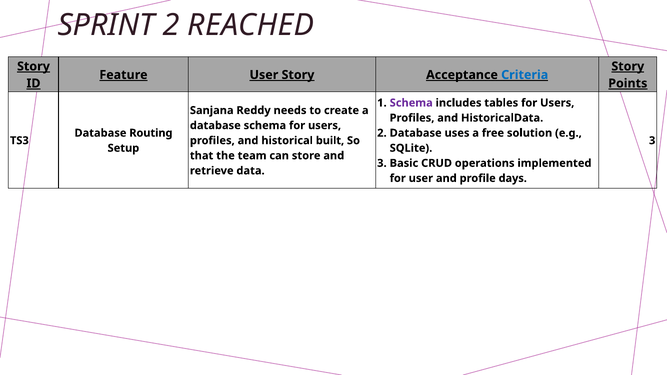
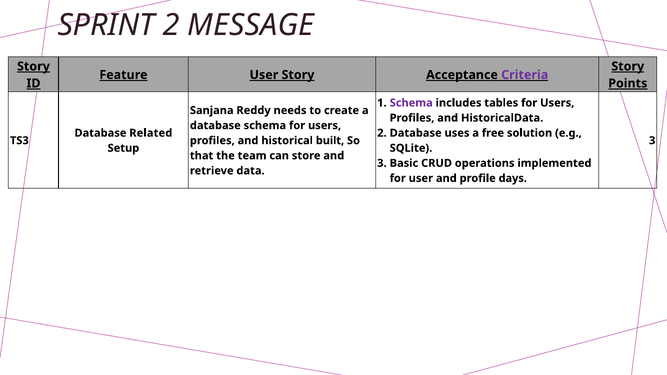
REACHED: REACHED -> MESSAGE (251, 25)
Criteria colour: blue -> purple (525, 75)
Routing: Routing -> Related (151, 133)
